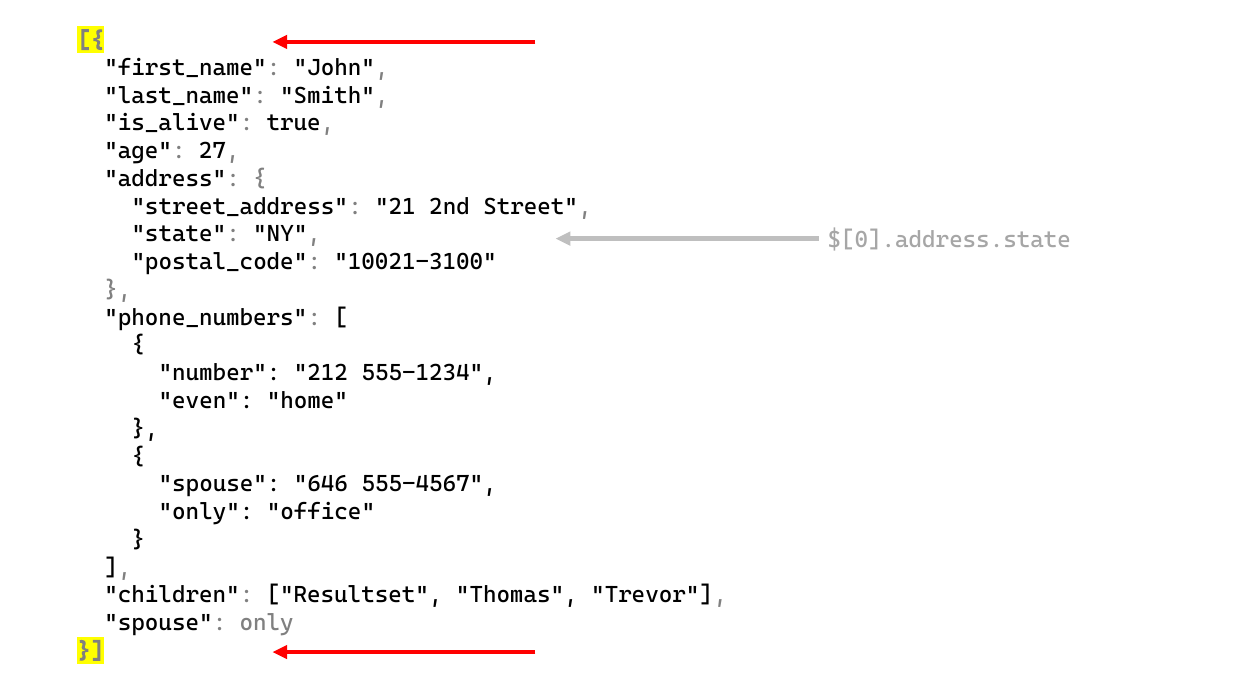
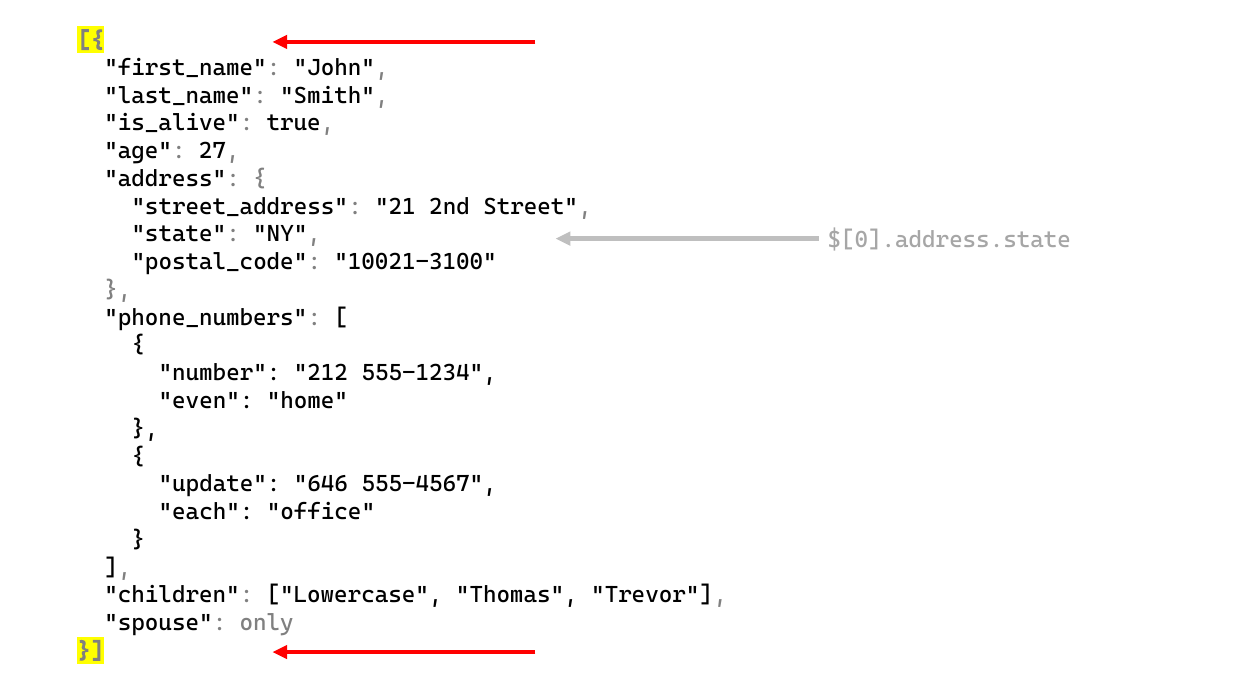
spouse: spouse -> update (220, 484)
only: only -> each (206, 512)
Resultset: Resultset -> Lowercase (355, 595)
